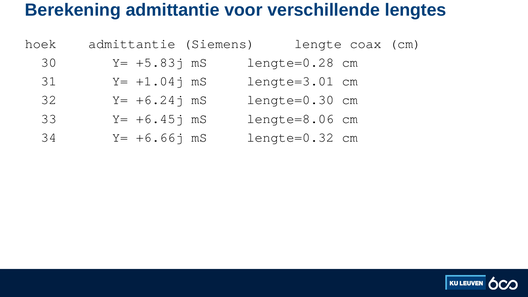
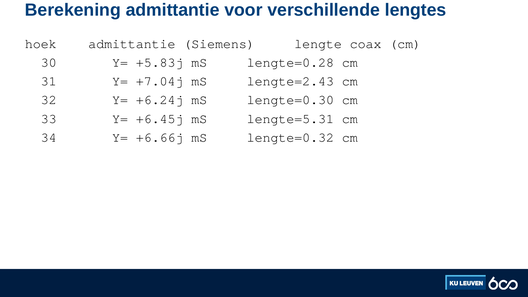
+1.04j: +1.04j -> +7.04j (160, 81)
lengte=3.01: lengte=3.01 -> lengte=2.43 (290, 81)
lengte=8.06: lengte=8.06 -> lengte=5.31 (290, 119)
